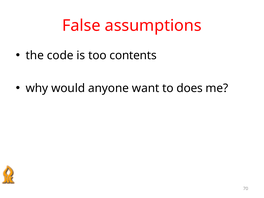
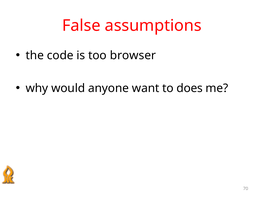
contents: contents -> browser (133, 55)
